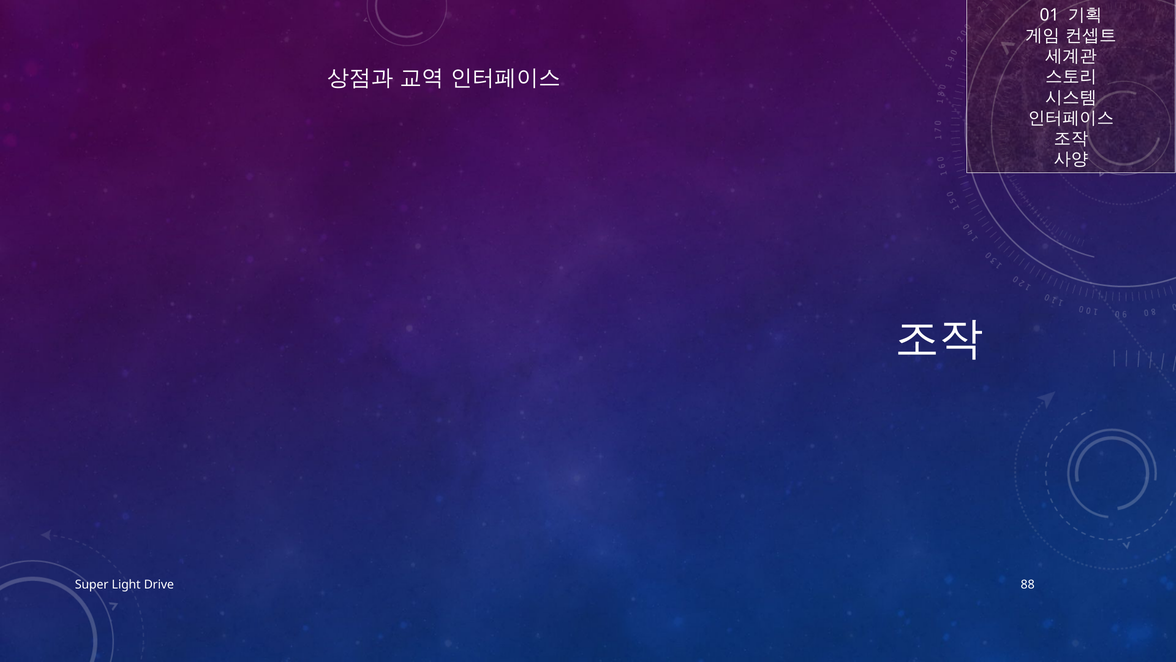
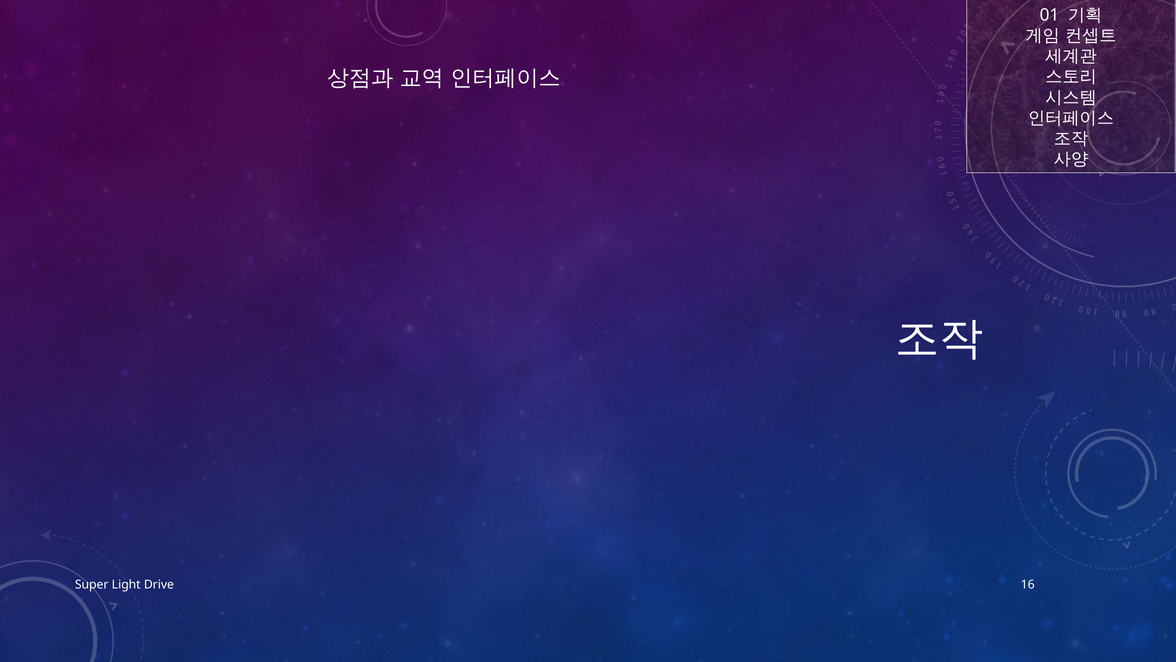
88: 88 -> 16 (1028, 584)
